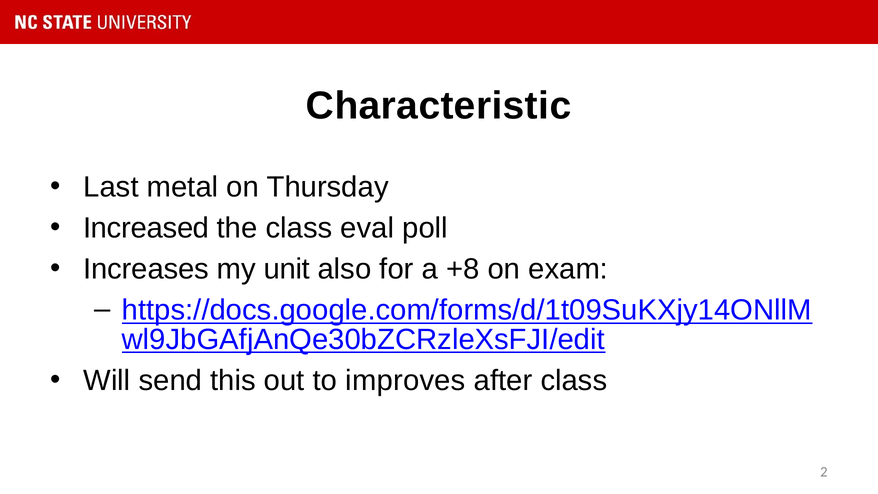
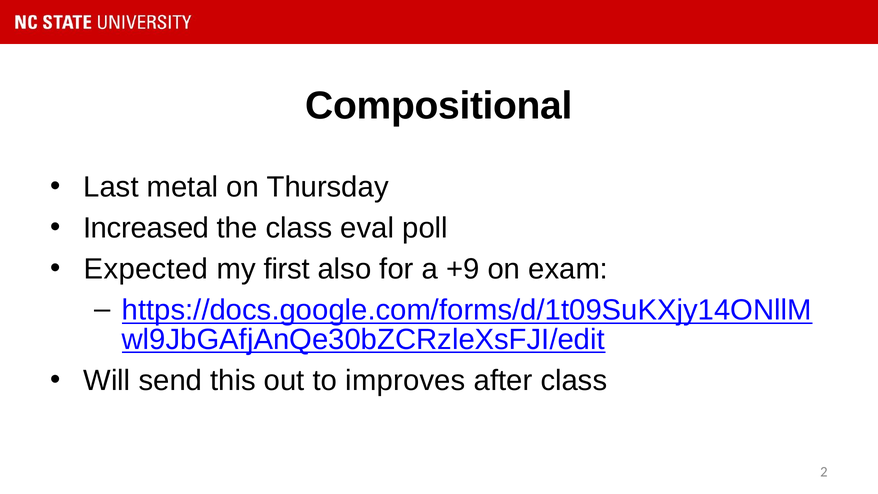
Characteristic: Characteristic -> Compositional (439, 106)
Increases: Increases -> Expected (146, 269)
unit: unit -> first (287, 269)
+8: +8 -> +9 (463, 269)
